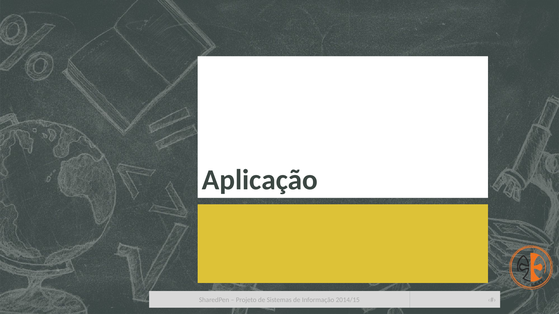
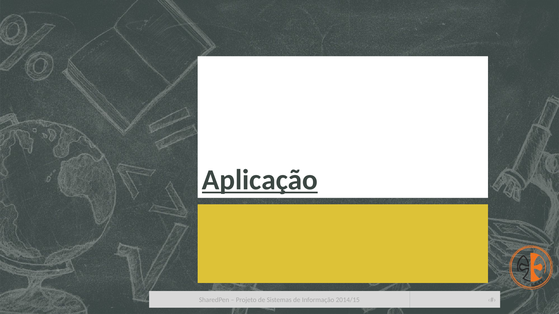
Aplicação underline: none -> present (260, 180)
